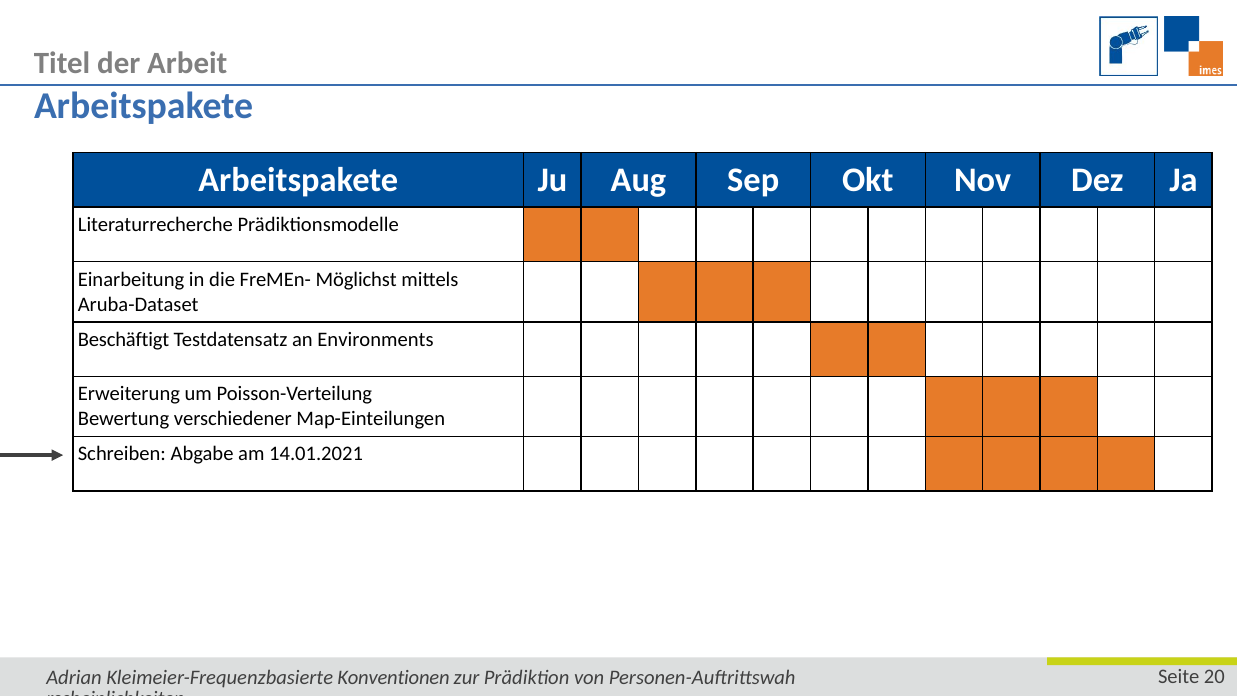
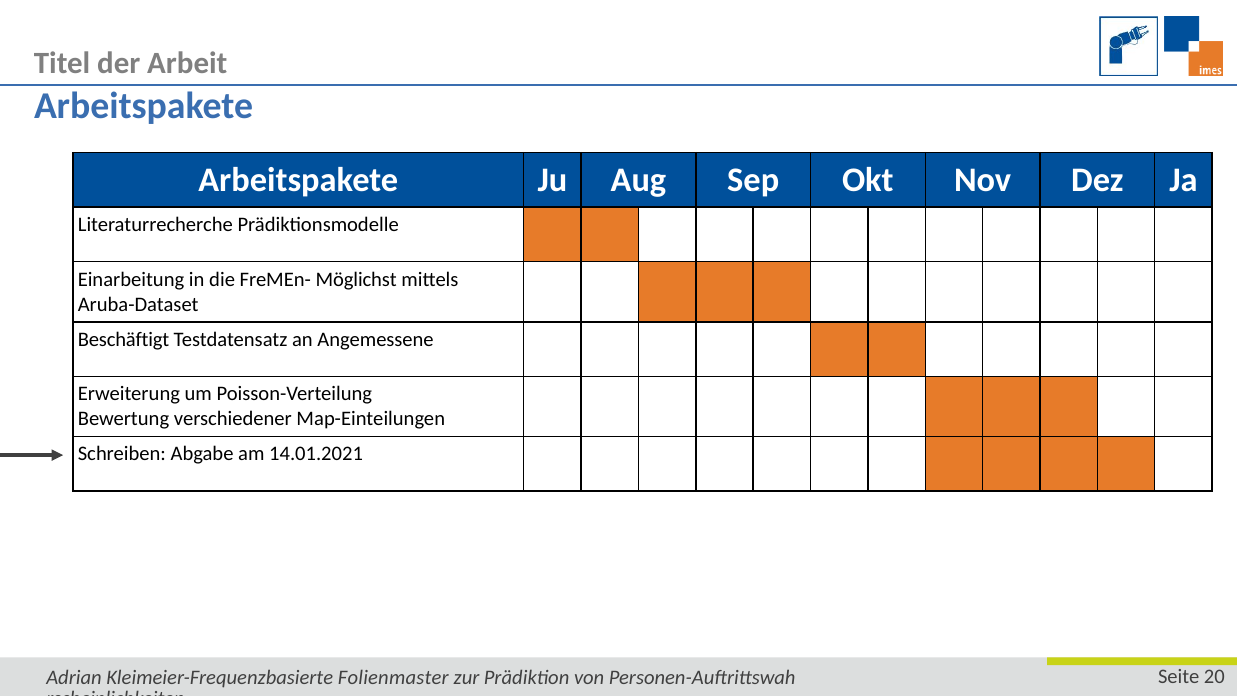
Environments: Environments -> Angemessene (376, 339)
Konventionen: Konventionen -> Folienmaster (393, 678)
